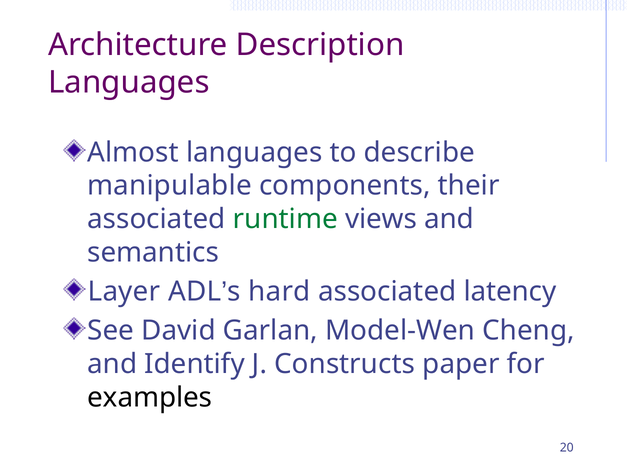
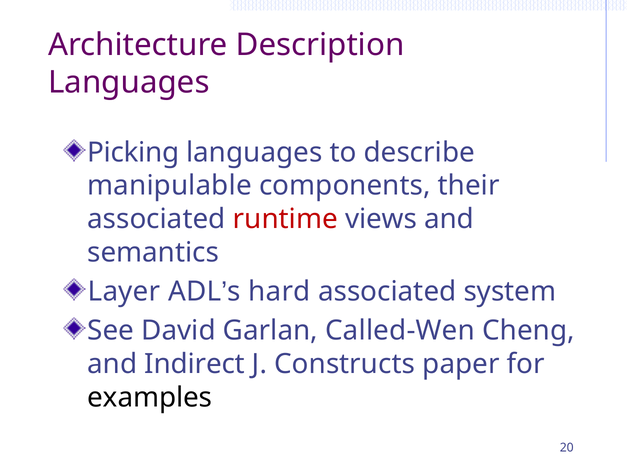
Almost: Almost -> Picking (133, 152)
runtime colour: green -> red (285, 219)
latency: latency -> system (510, 292)
Model-Wen: Model-Wen -> Called-Wen (400, 331)
Identify: Identify -> Indirect (195, 364)
